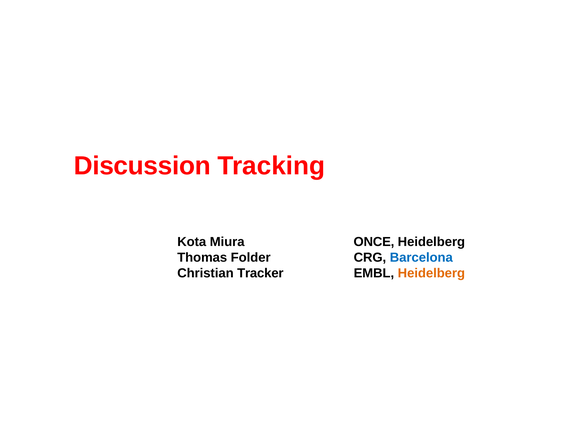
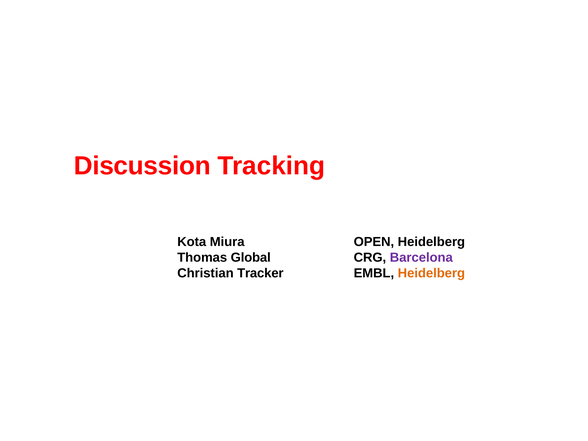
ONCE: ONCE -> OPEN (374, 242)
Folder: Folder -> Global (251, 258)
Barcelona colour: blue -> purple (421, 258)
